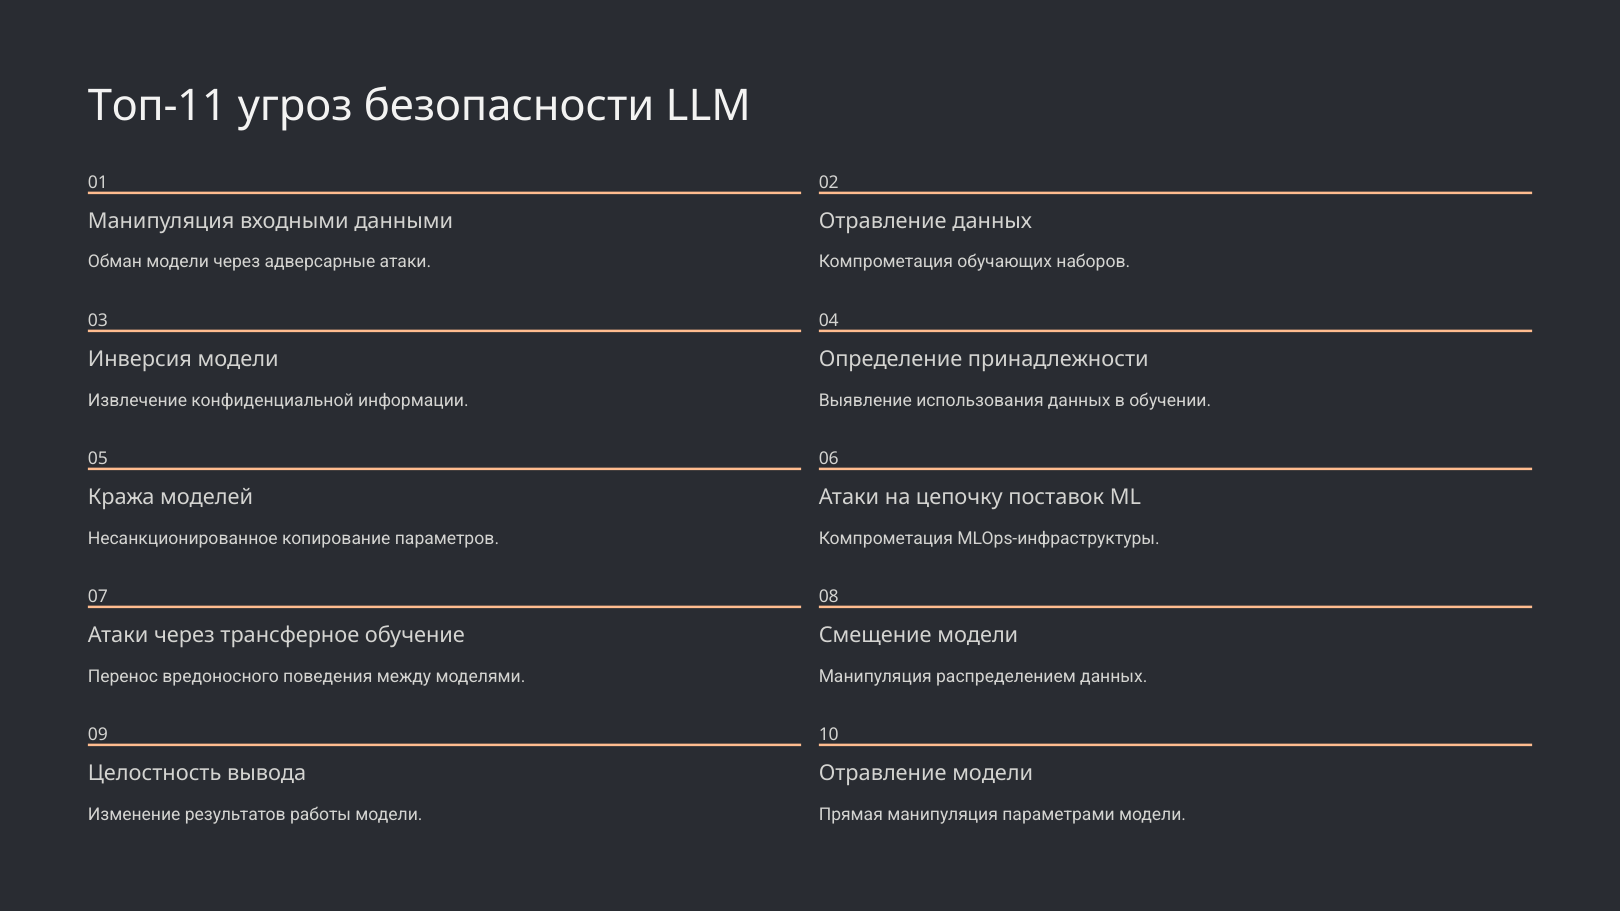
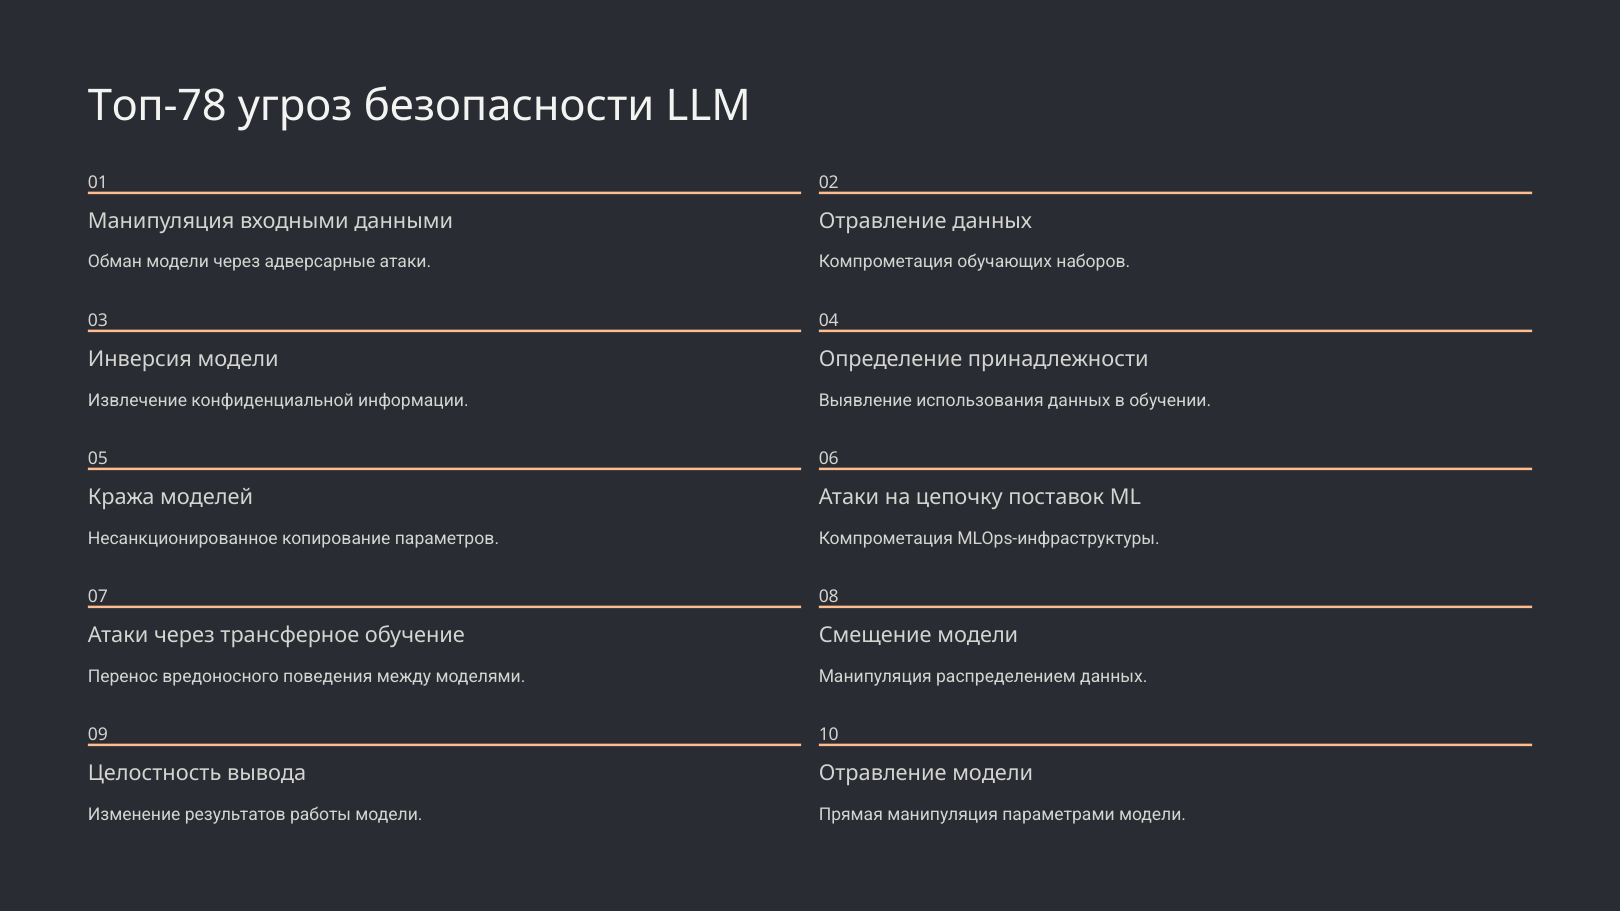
Топ-11: Топ-11 -> Топ-78 (157, 106)
